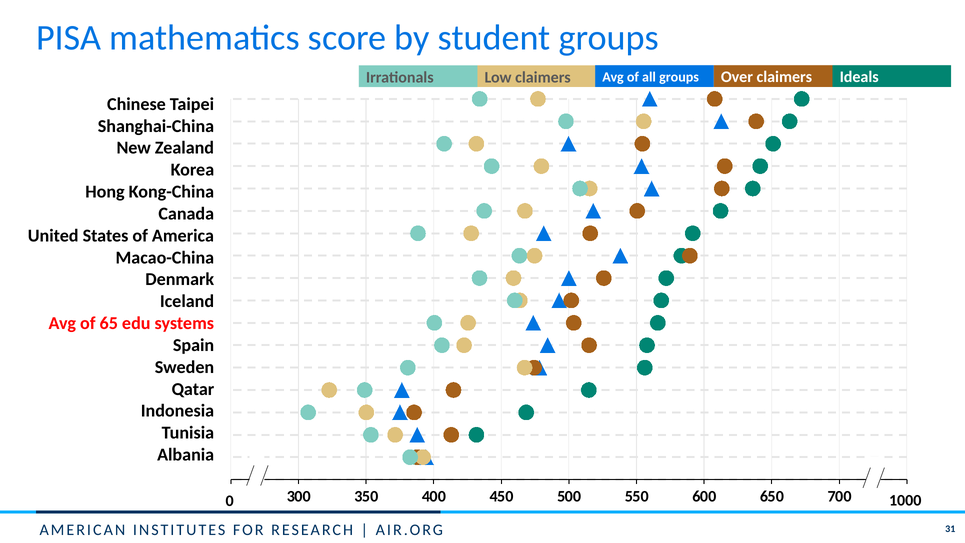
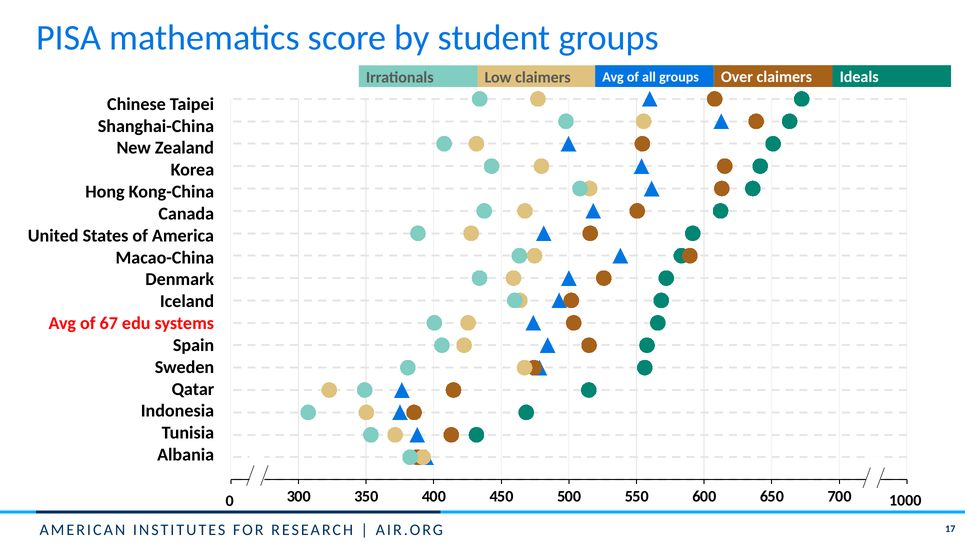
65: 65 -> 67 (109, 323)
31: 31 -> 17 (950, 529)
